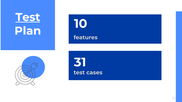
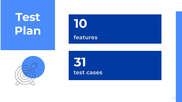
Test underline: present -> none (28, 17)
